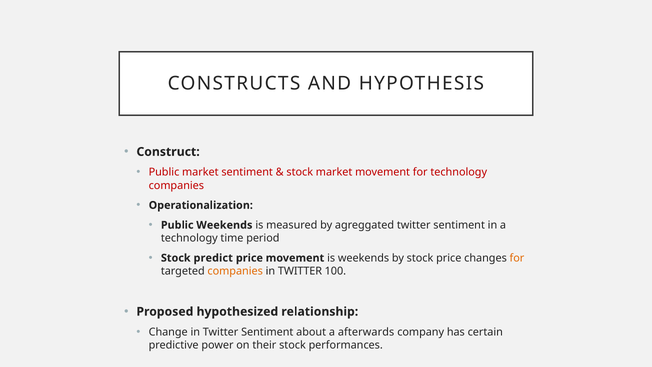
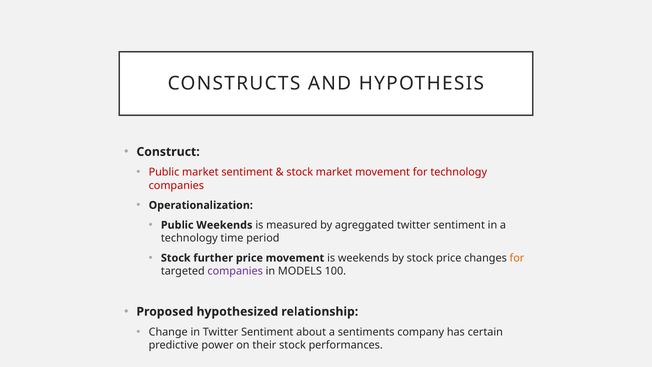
predict: predict -> further (213, 258)
companies colour: orange -> purple (235, 271)
TWITTER: TWITTER -> MODELS (300, 271)
afterwards: afterwards -> sentiments (366, 332)
